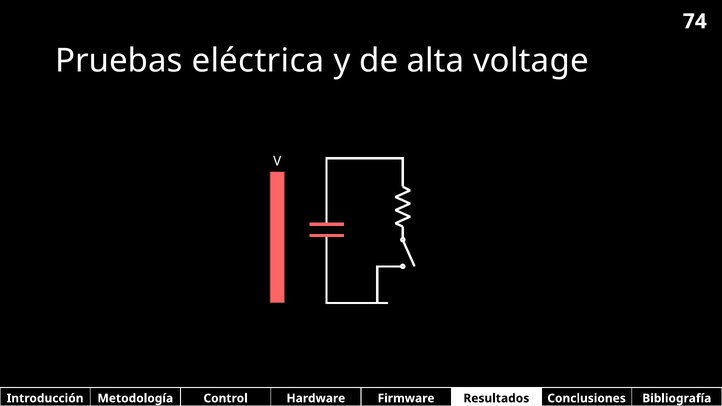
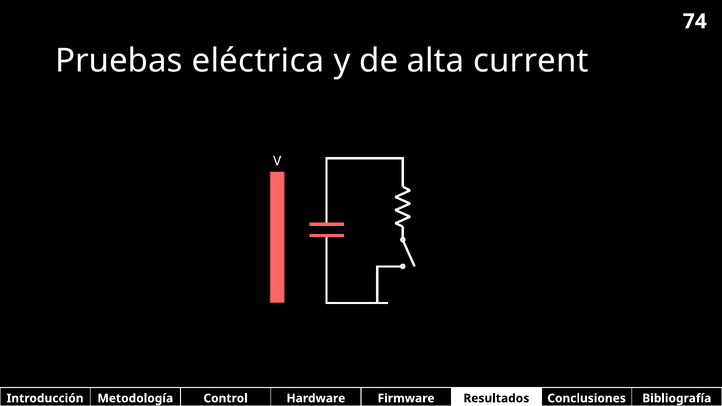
voltage: voltage -> current (531, 61)
